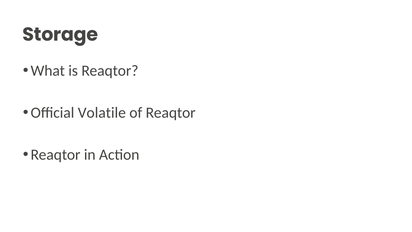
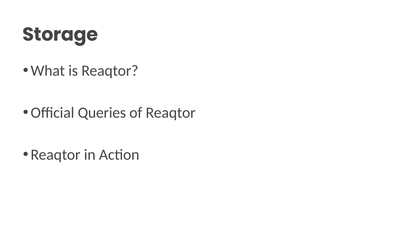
Volatile: Volatile -> Queries (102, 113)
